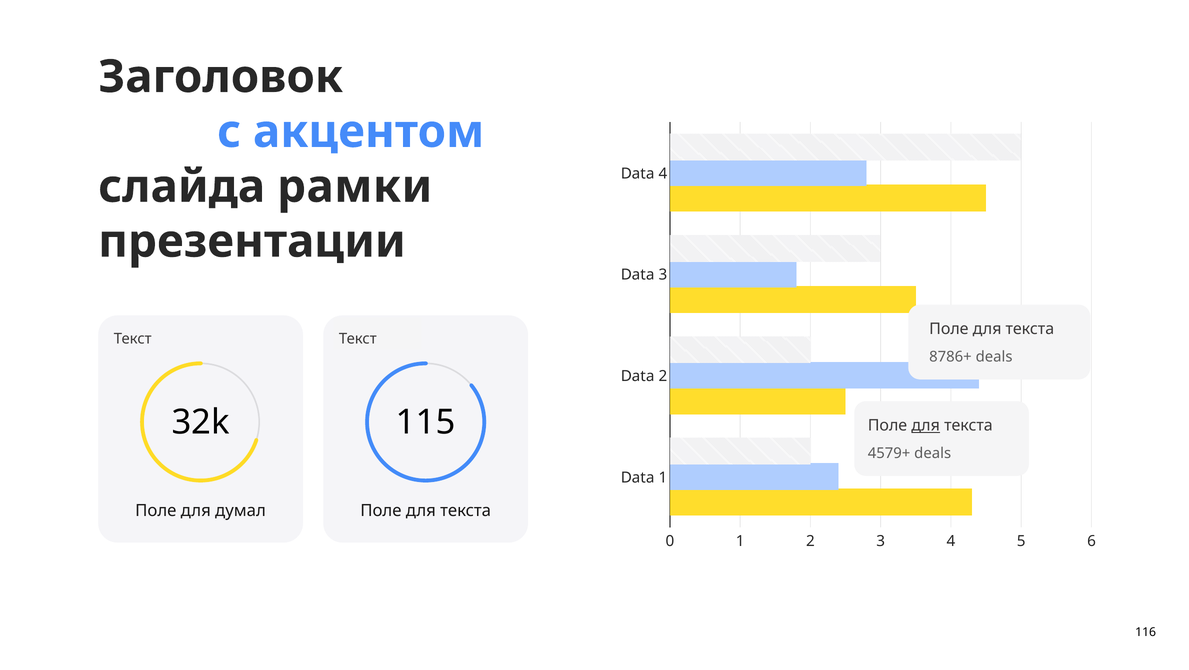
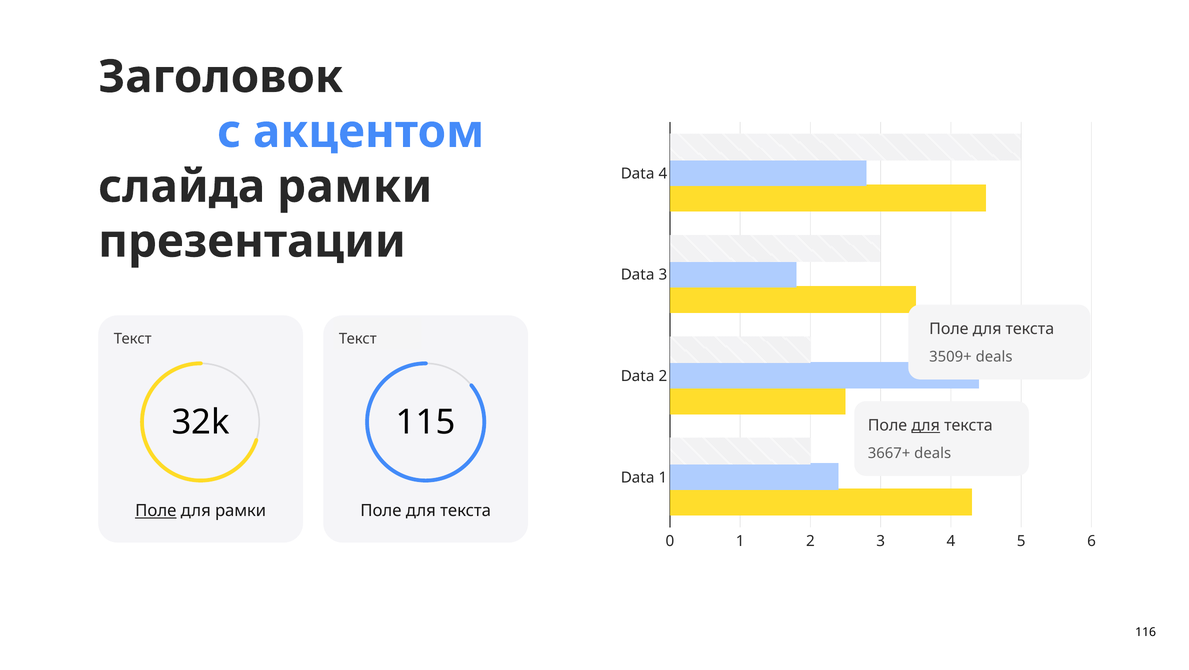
8786+: 8786+ -> 3509+ (950, 357)
4579+: 4579+ -> 3667+ (889, 454)
Поле underline: none -> present (156, 511)
для думал: думал -> рамки (241, 511)
